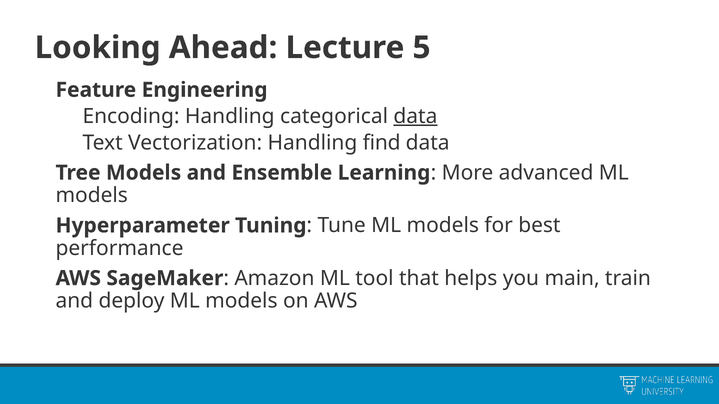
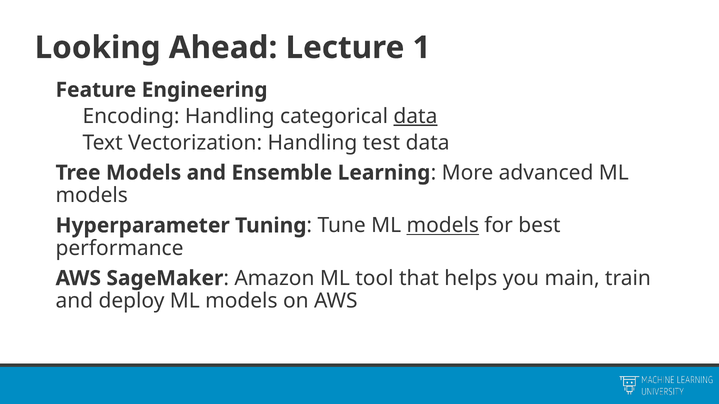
5: 5 -> 1 (422, 48)
find: find -> test (381, 143)
models underline: none -> present (443, 226)
